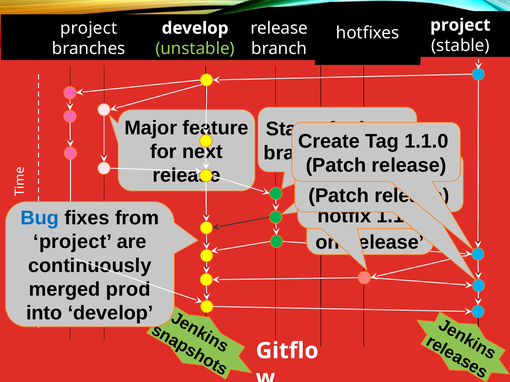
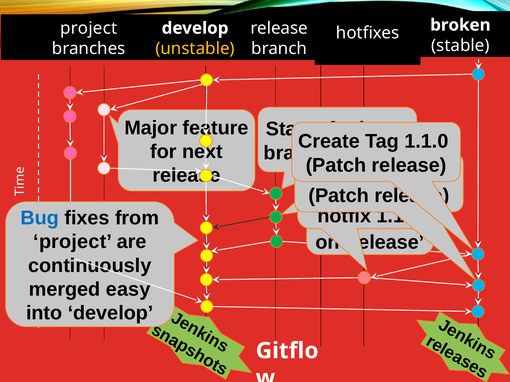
hotfixes project: project -> broken (460, 25)
unstable colour: light green -> yellow (195, 49)
prod: prod -> easy (128, 290)
